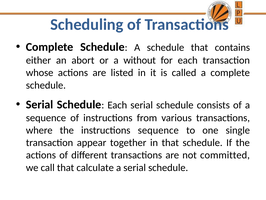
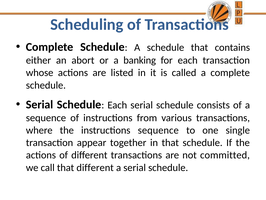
without: without -> banking (140, 60)
that calculate: calculate -> different (95, 167)
